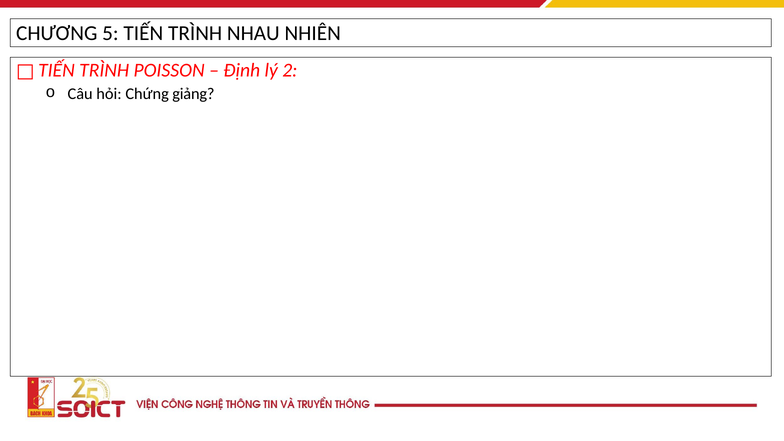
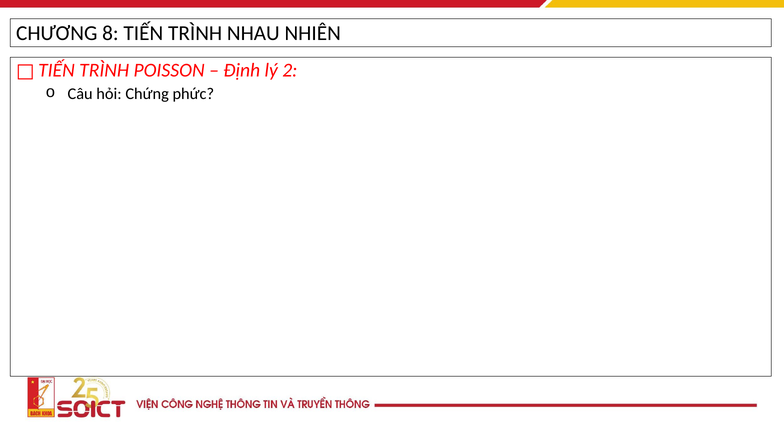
5: 5 -> 8 (110, 33)
giảng: giảng -> phức (193, 94)
